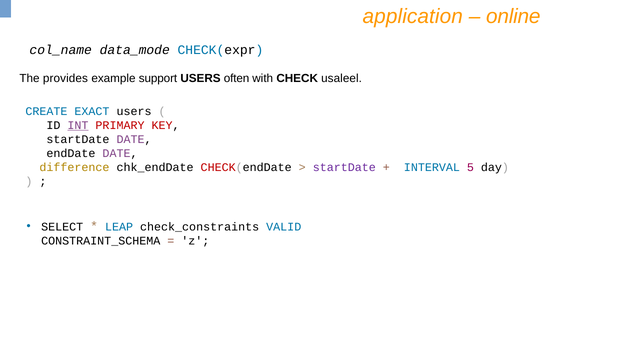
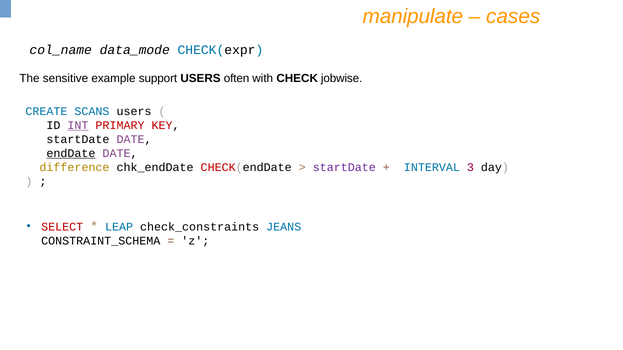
application: application -> manipulate (413, 16)
online: online -> cases (513, 16)
provides: provides -> sensitive (66, 79)
usaleel: usaleel -> jobwise (342, 79)
EXACT: EXACT -> SCANS (92, 111)
endDate underline: none -> present (71, 153)
5: 5 -> 3 (470, 167)
SELECT colour: black -> red (62, 227)
VALID: VALID -> JEANS (284, 227)
